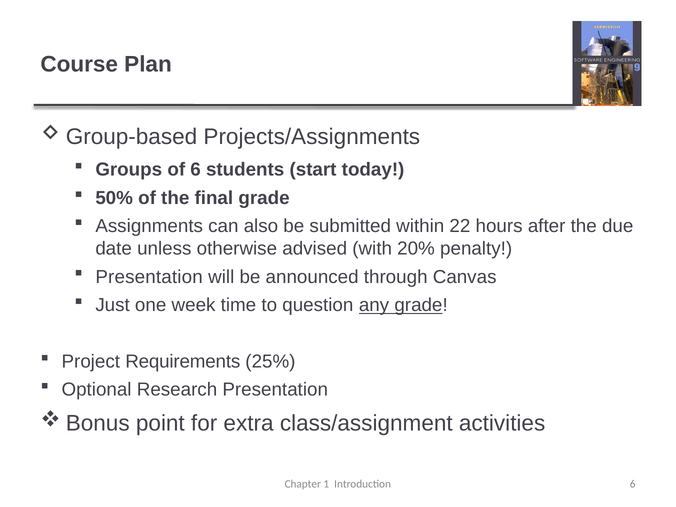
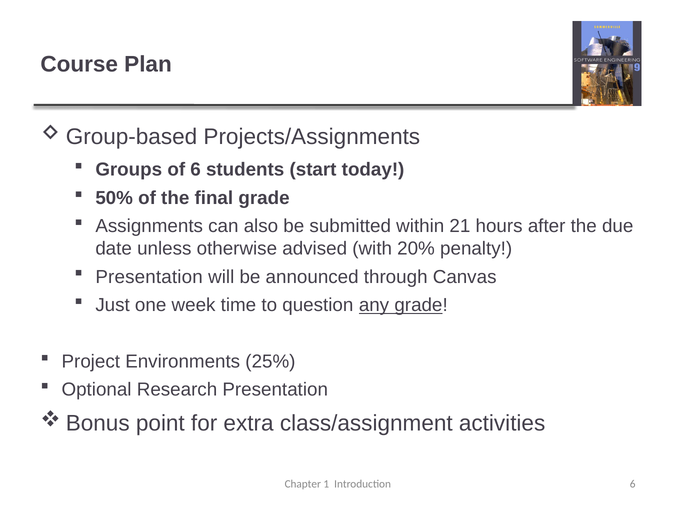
22: 22 -> 21 (460, 226)
Requirements: Requirements -> Environments (183, 361)
